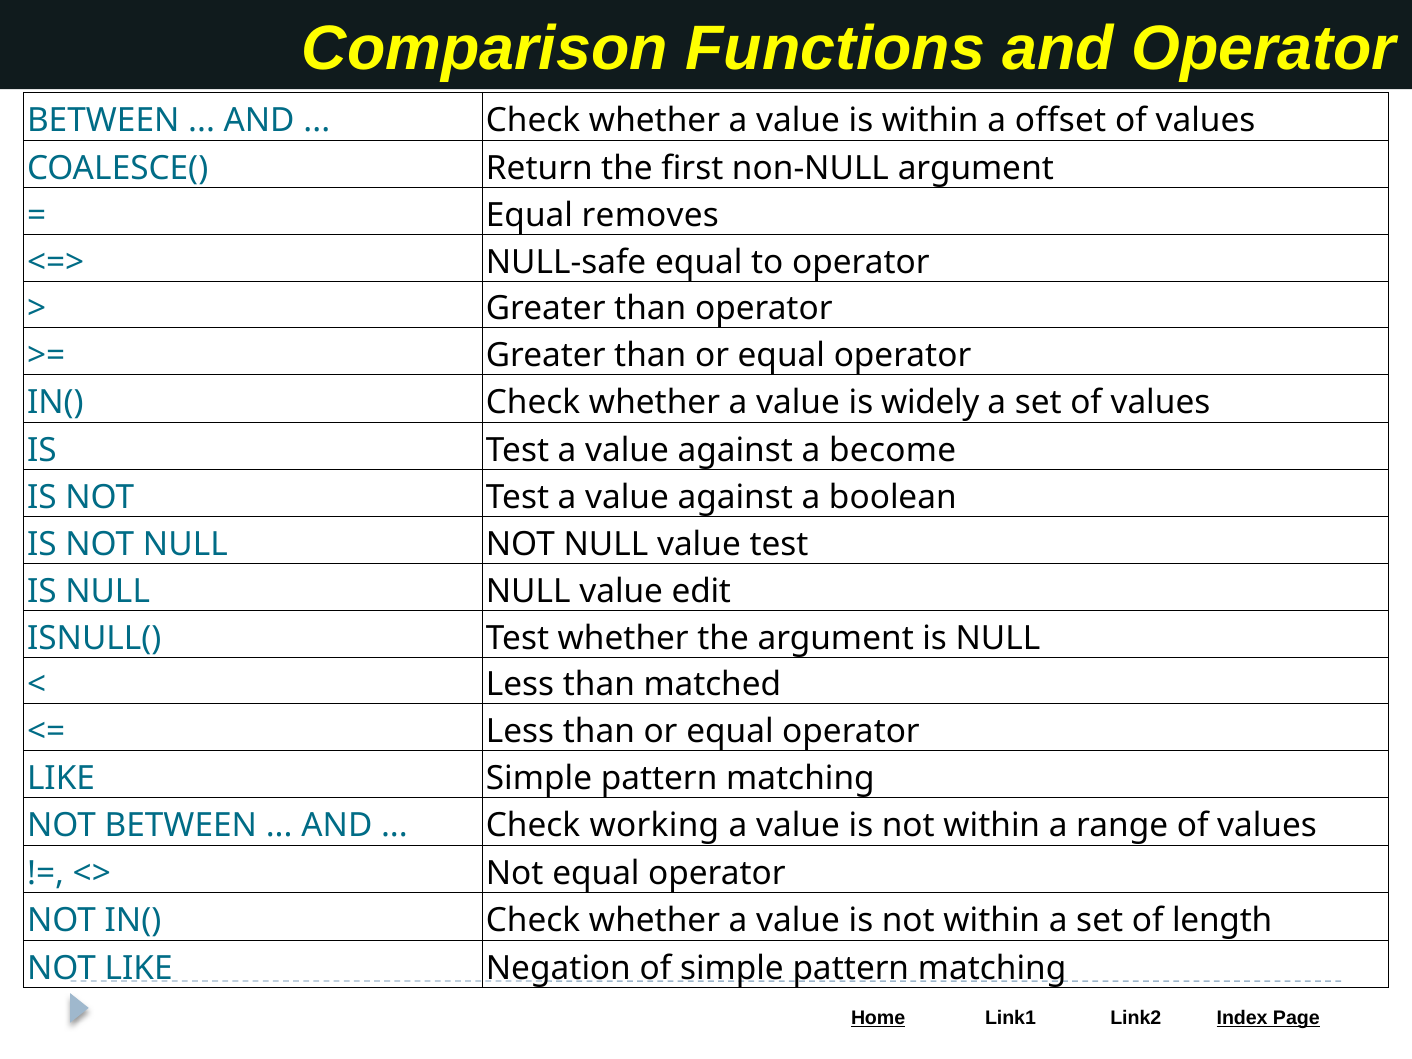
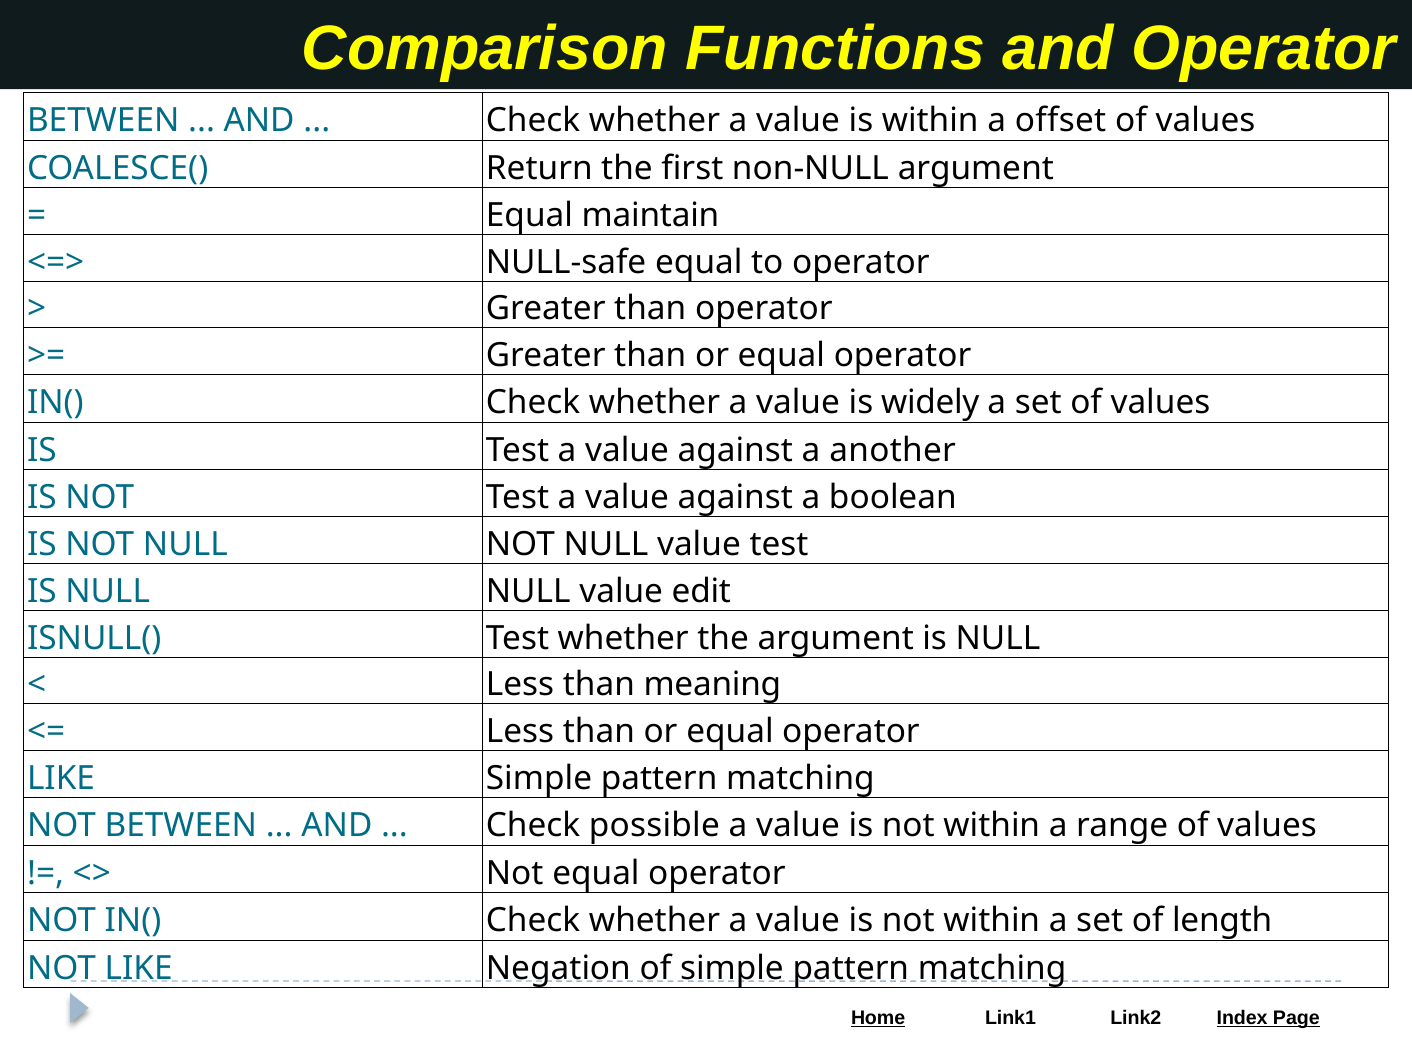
removes: removes -> maintain (651, 215)
become: become -> another (893, 451)
matched: matched -> meaning (712, 685)
working: working -> possible (654, 825)
